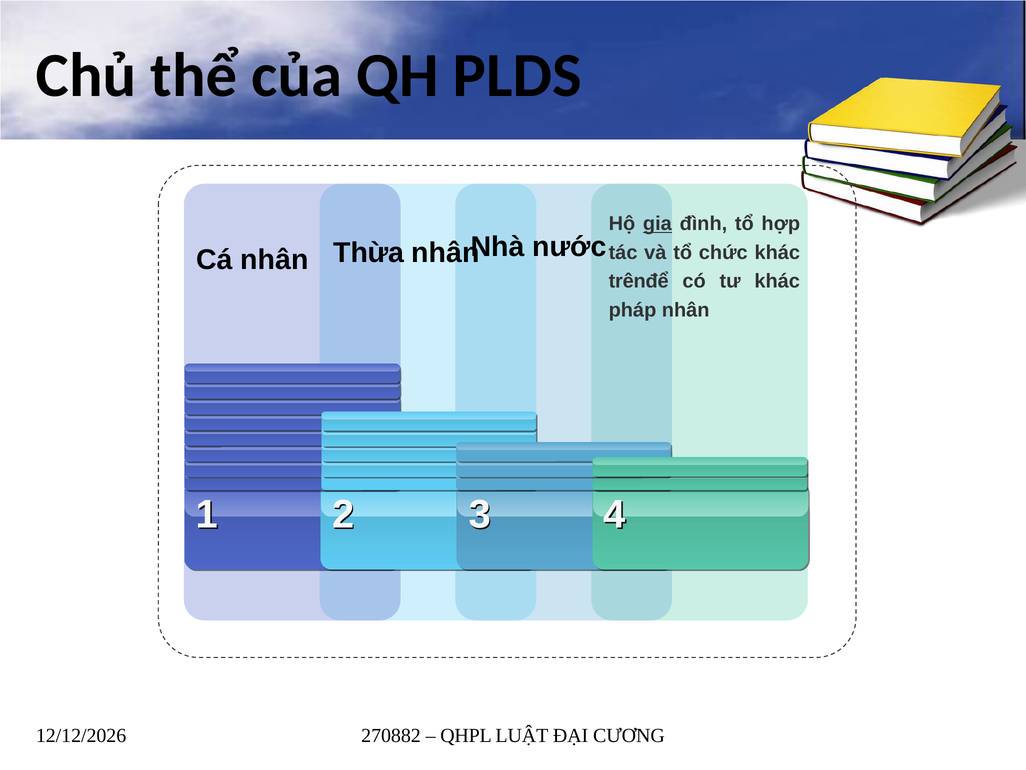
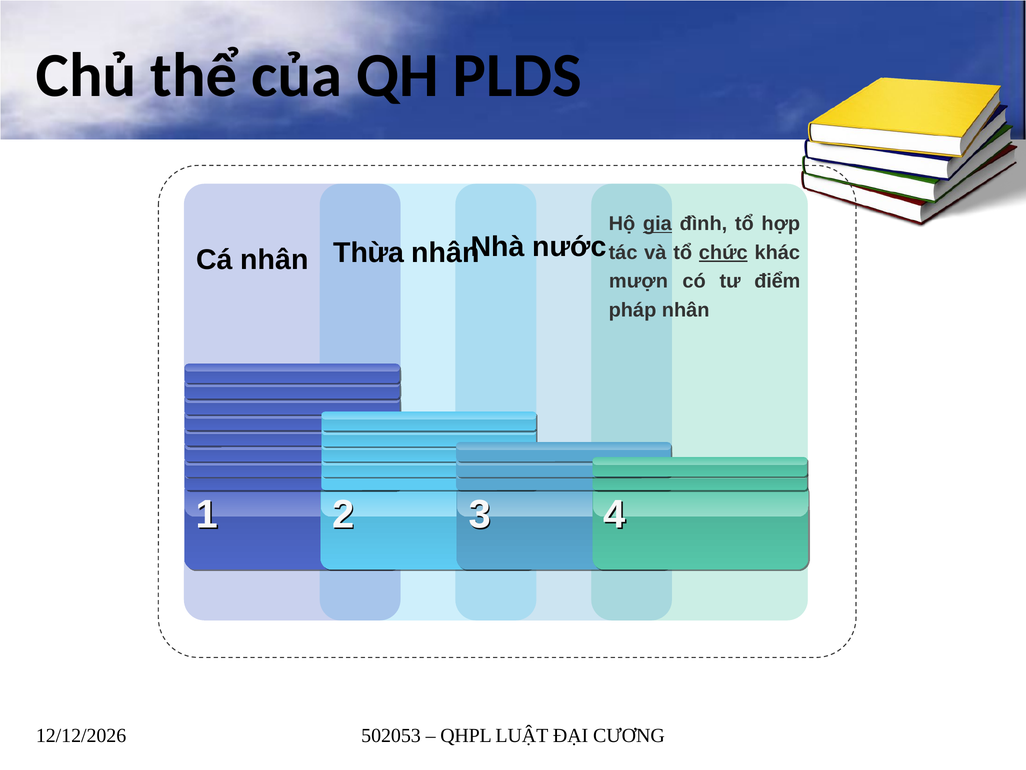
chức underline: none -> present (723, 252)
trênđể: trênđể -> mượn (638, 281)
tư khác: khác -> điểm (777, 281)
270882: 270882 -> 502053 (391, 735)
